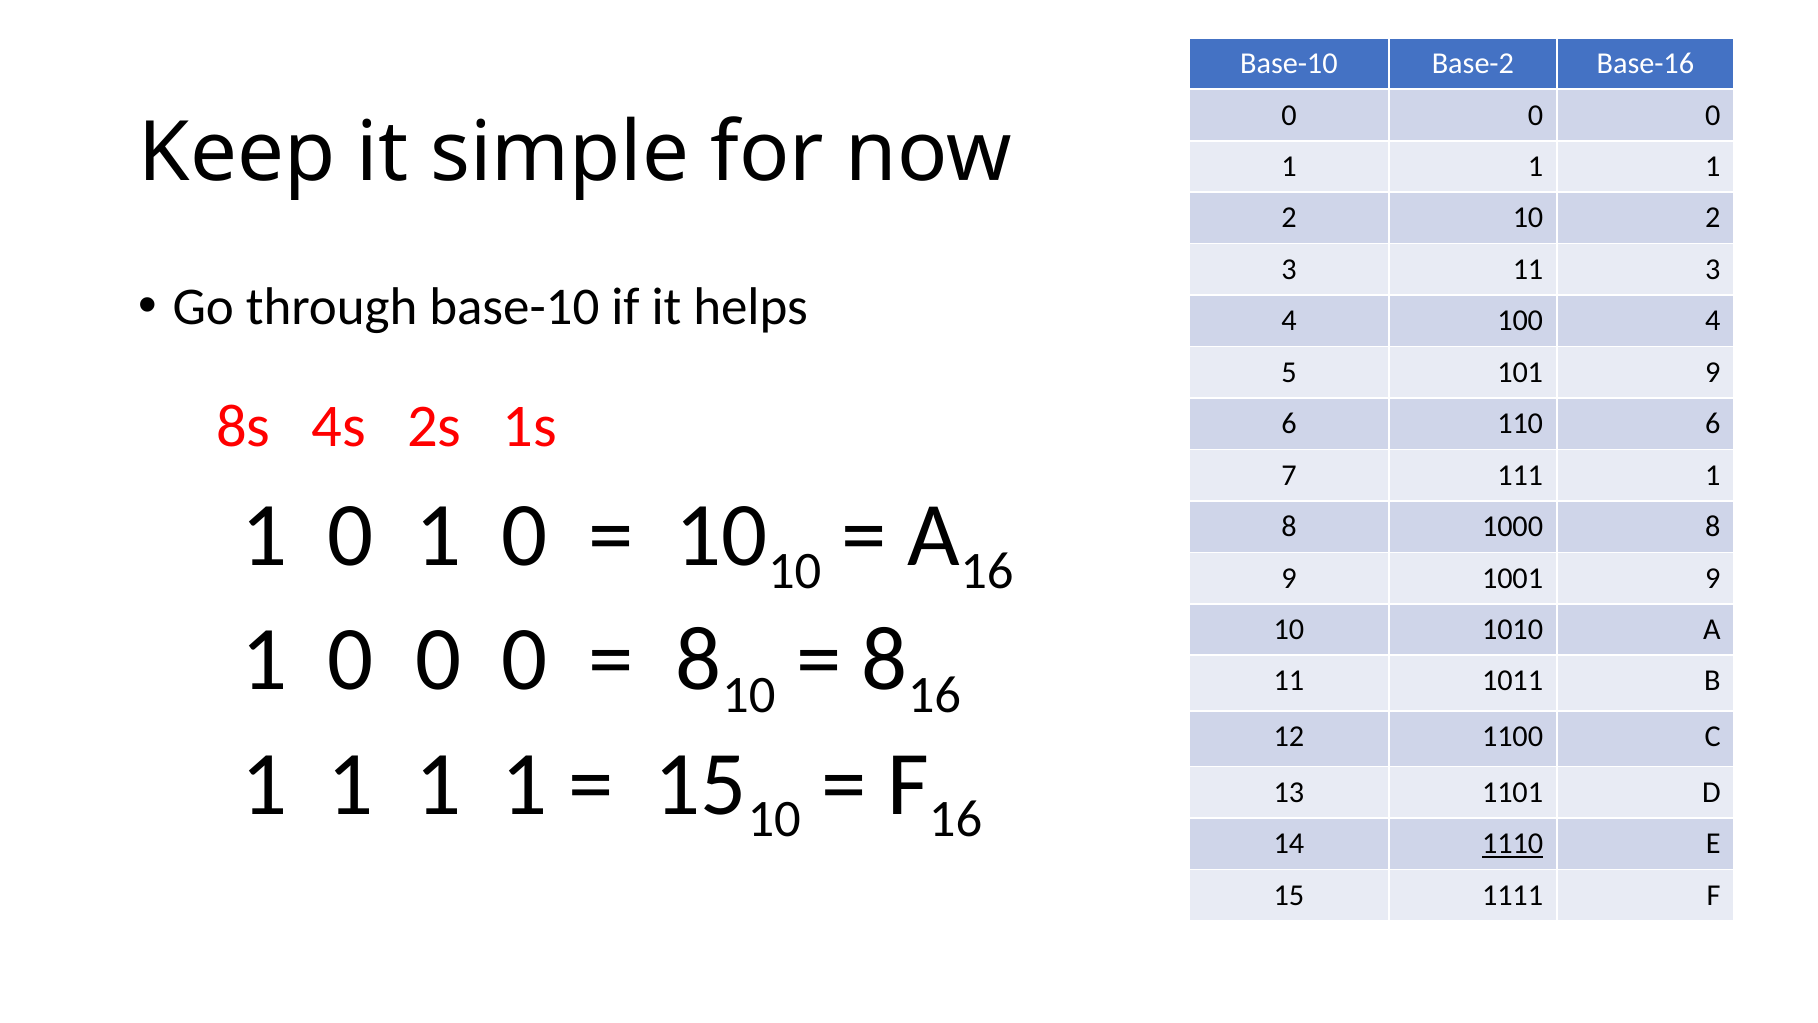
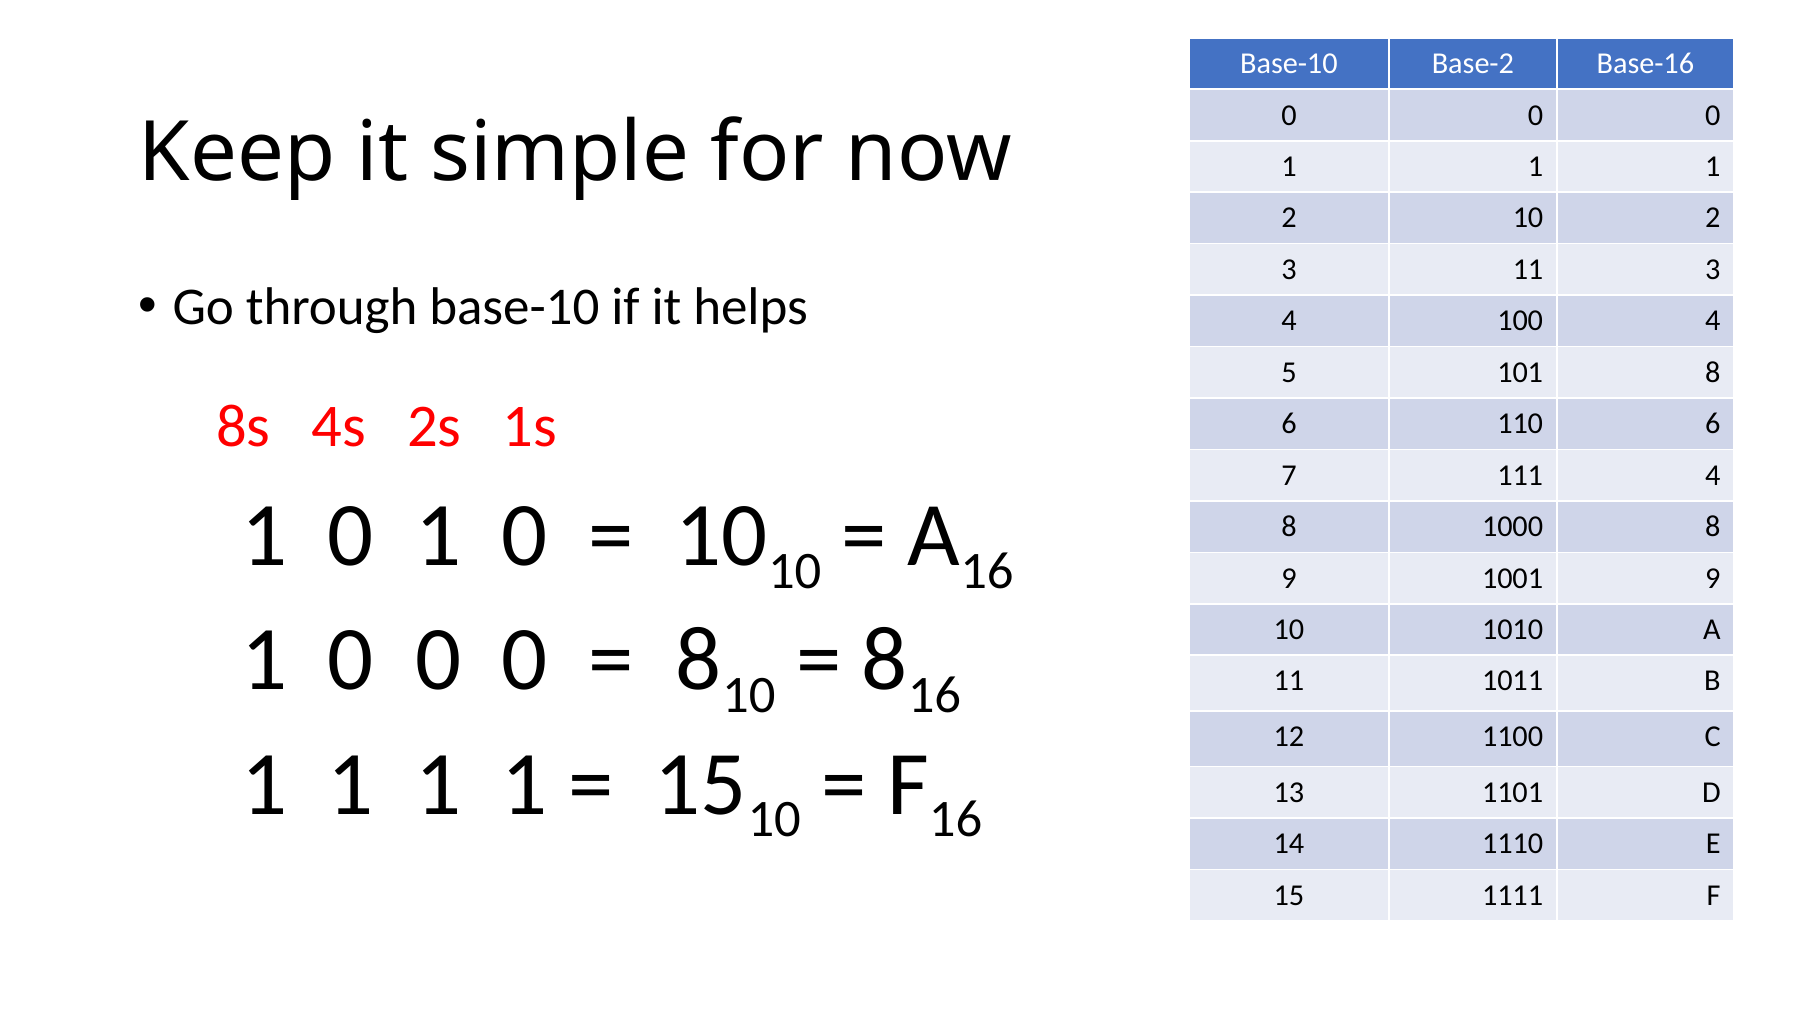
101 9: 9 -> 8 (1713, 372)
111 1: 1 -> 4 (1713, 475)
1110 underline: present -> none (1513, 844)
